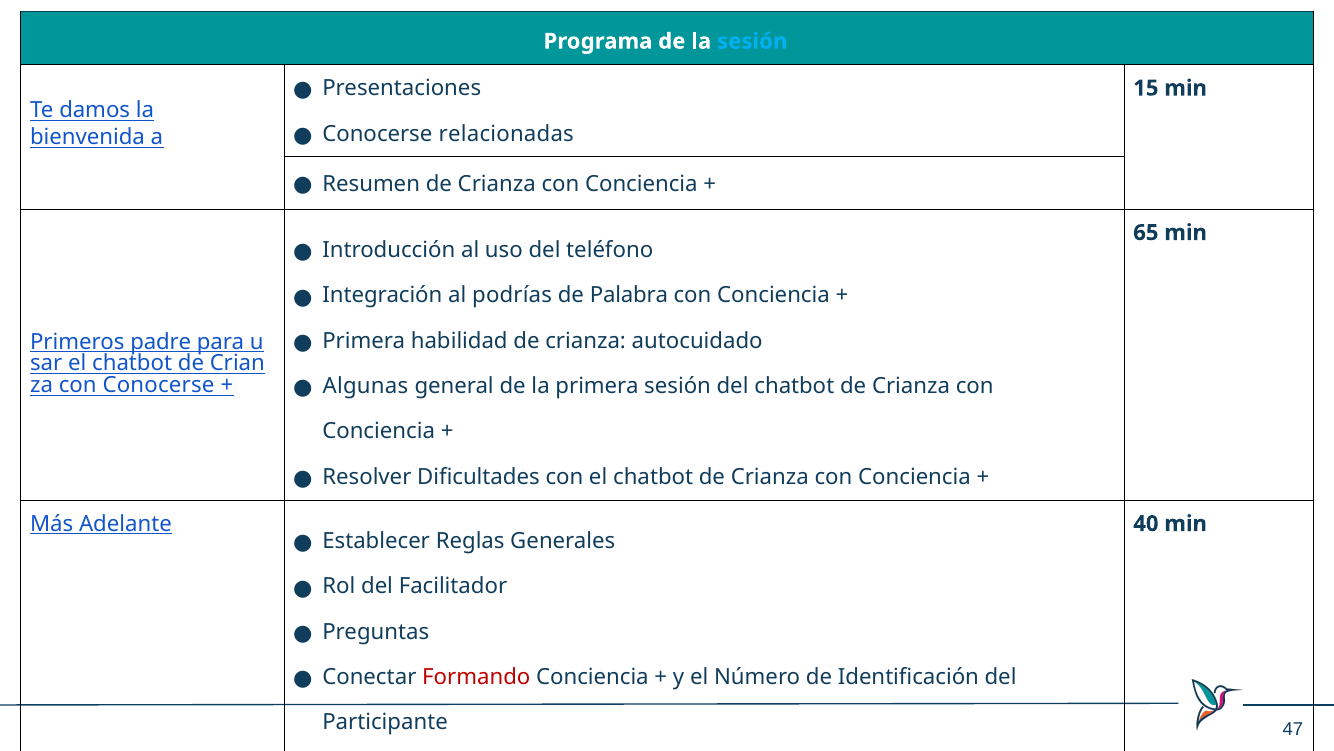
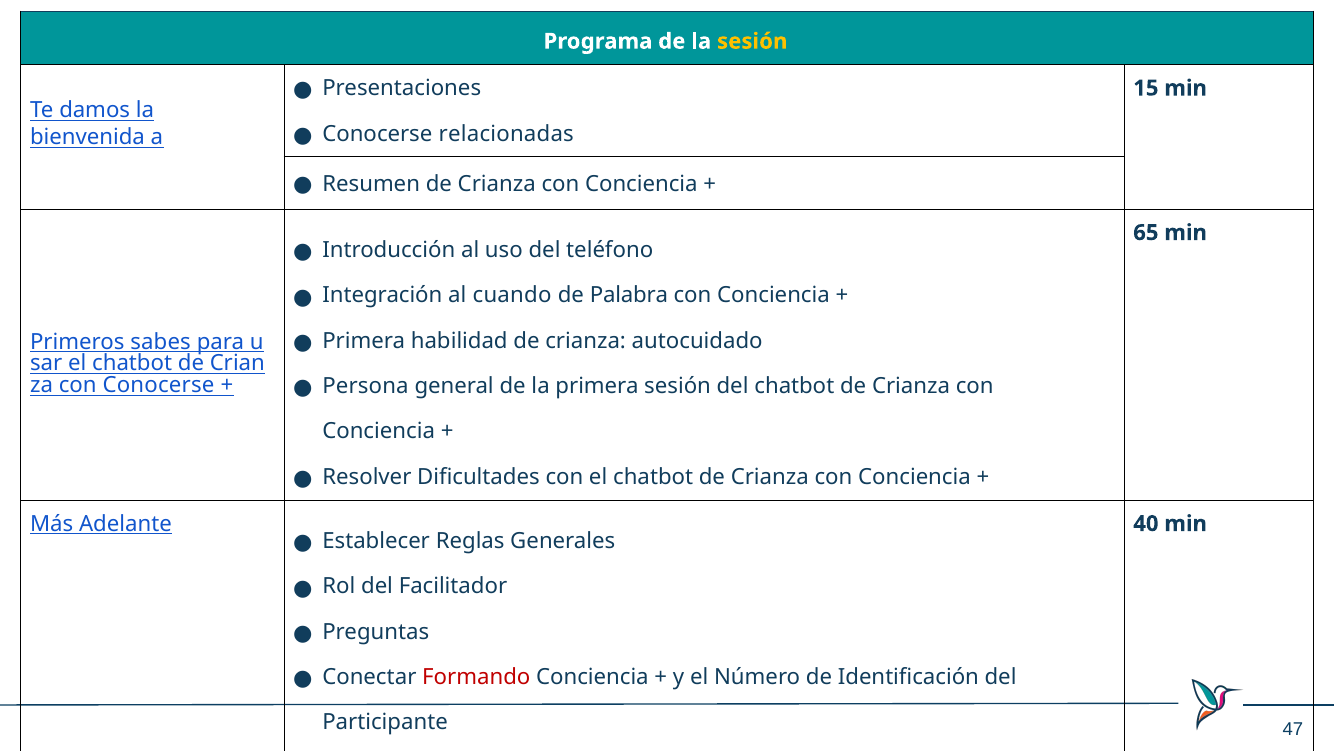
sesión colour: light blue -> yellow (752, 41)
podrías: podrías -> cuando (512, 295)
padre: padre -> sabes (161, 341)
Algunas: Algunas -> Persona (365, 386)
